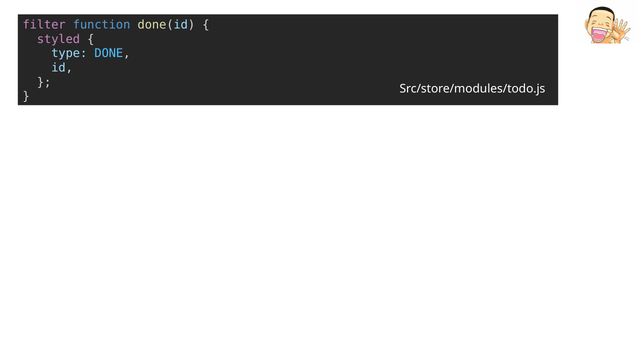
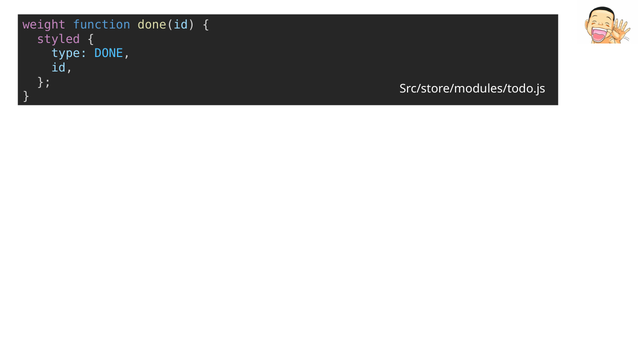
filter: filter -> weight (44, 25)
